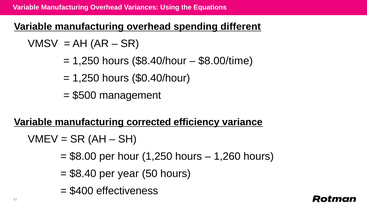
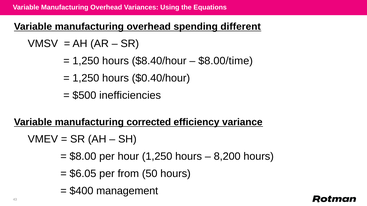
management: management -> inefficiencies (130, 95)
1,260: 1,260 -> 8,200 (227, 157)
$8.40: $8.40 -> $6.05 (83, 174)
year: year -> from (128, 174)
effectiveness: effectiveness -> management (127, 191)
